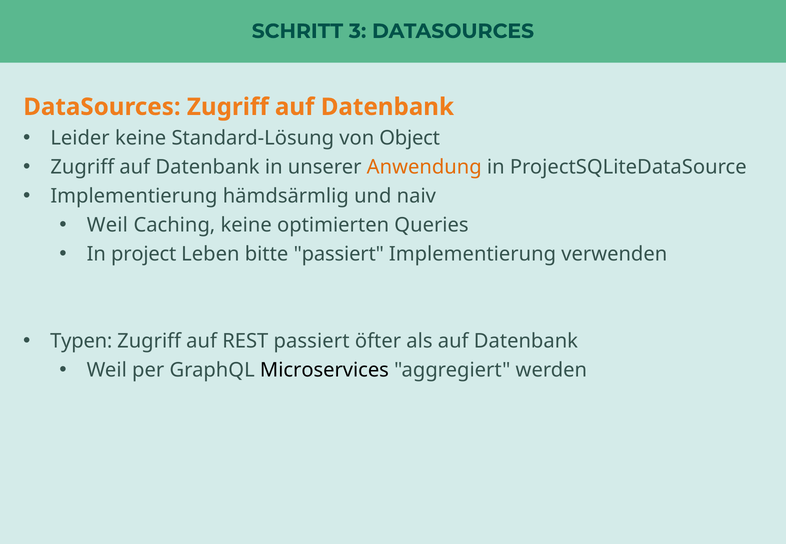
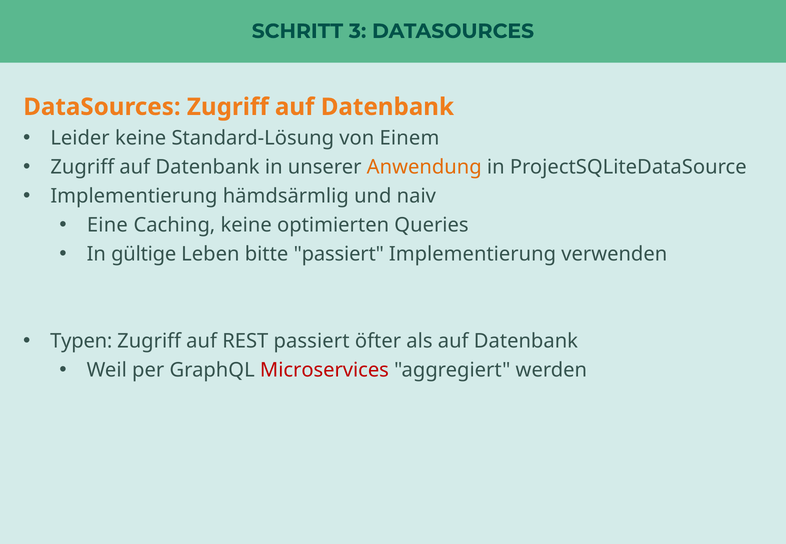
Object: Object -> Einem (409, 138)
Weil: Weil -> Eine (107, 225)
project: project -> gültige (144, 254)
Microservices colour: black -> red (324, 370)
